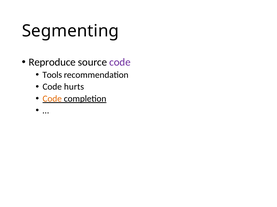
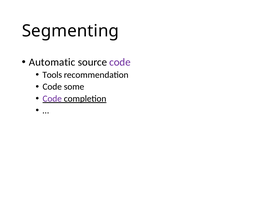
Reproduce: Reproduce -> Automatic (52, 62)
hurts: hurts -> some (74, 87)
Code colour: orange -> purple (52, 99)
